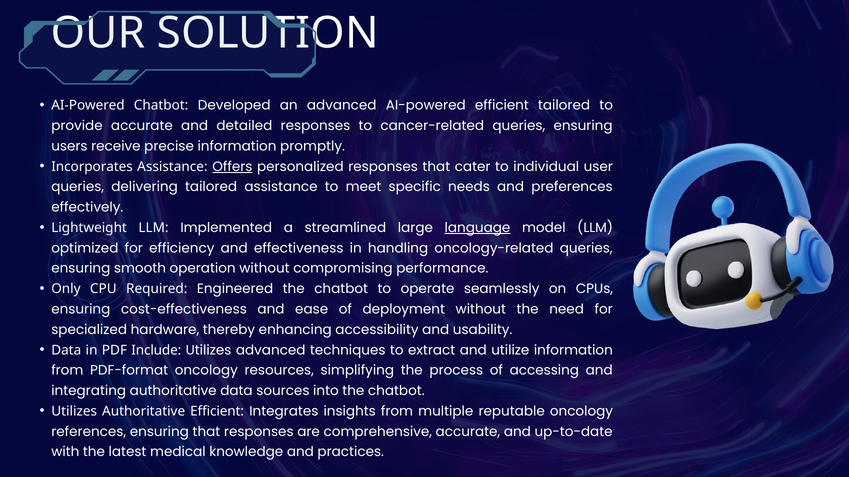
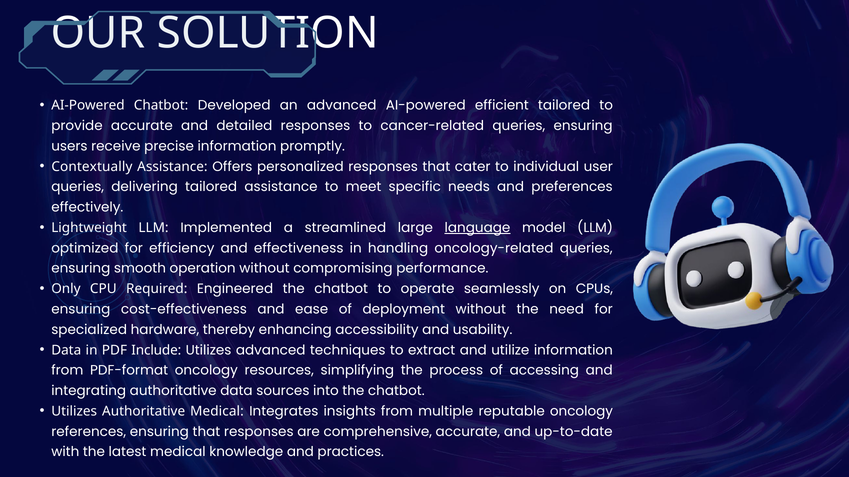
Incorporates: Incorporates -> Contextually (92, 167)
Offers underline: present -> none (232, 167)
Authoritative Efficient: Efficient -> Medical (217, 412)
